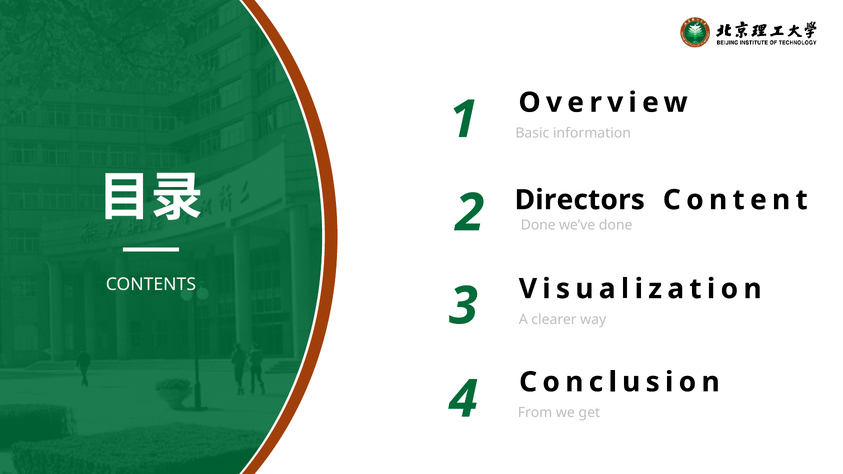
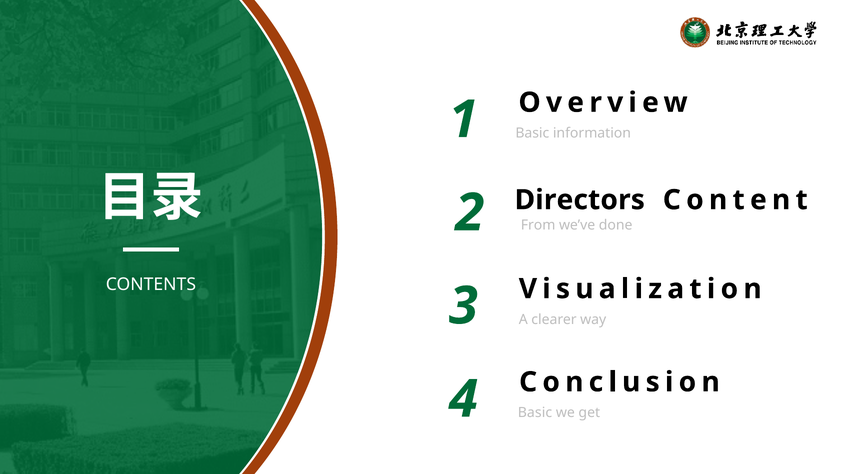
Done: Done -> From (538, 225)
From: From -> Basic (535, 413)
